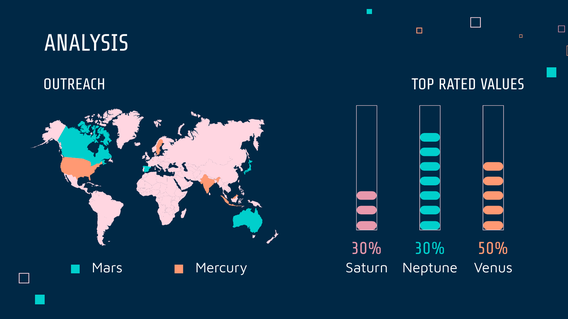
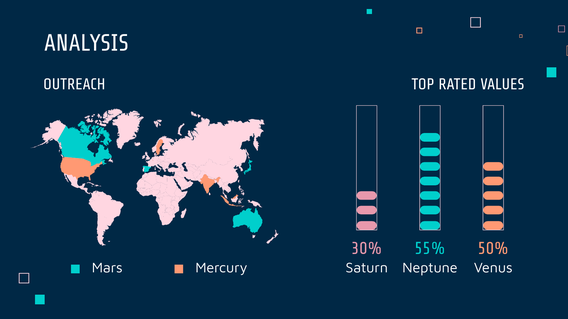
30% 30%: 30% -> 55% (430, 249)
